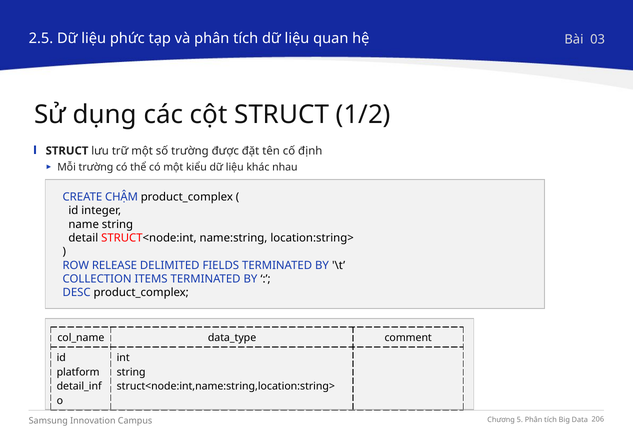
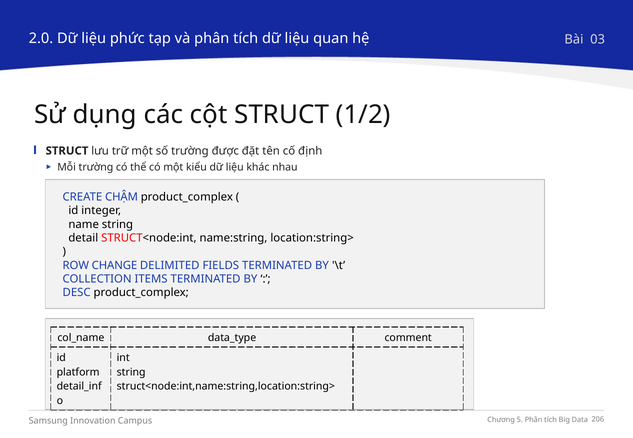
2.5: 2.5 -> 2.0 (41, 38)
RELEASE: RELEASE -> CHANGE (115, 265)
